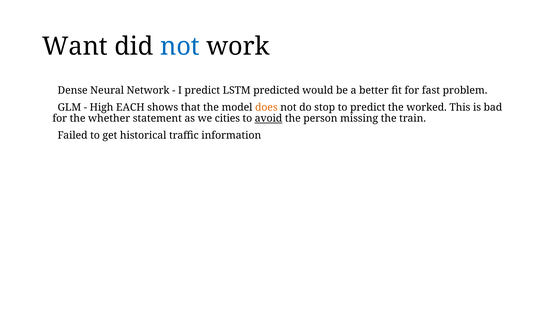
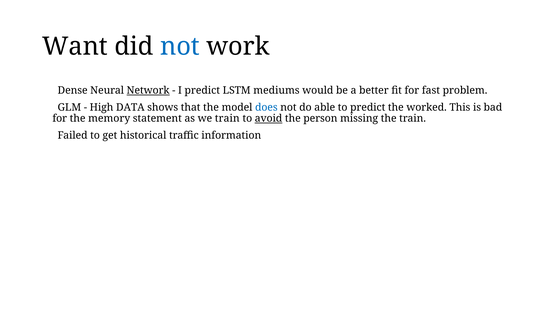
Network underline: none -> present (148, 90)
predicted: predicted -> mediums (276, 90)
EACH: EACH -> DATA (130, 107)
does colour: orange -> blue (266, 107)
stop: stop -> able (325, 107)
whether: whether -> memory (109, 118)
we cities: cities -> train (227, 118)
